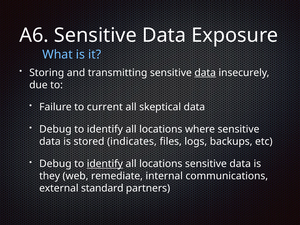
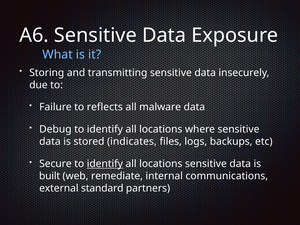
data underline: present -> none (205, 73)
current: current -> reflects (105, 107)
skeptical: skeptical -> malware (160, 107)
Debug: Debug -> Secure (55, 164)
they: they -> built (50, 176)
